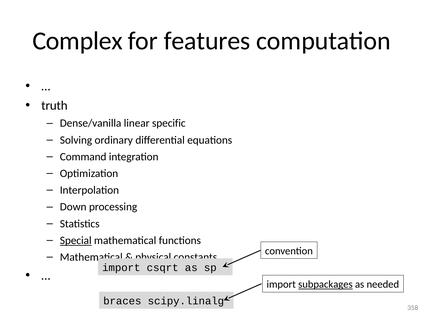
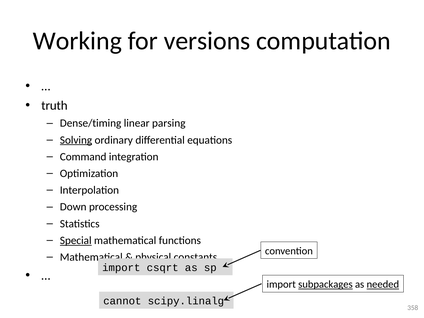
Complex: Complex -> Working (77, 41)
features: features -> versions (207, 41)
Dense/vanilla: Dense/vanilla -> Dense/timing (91, 123)
specific: specific -> parsing (169, 123)
Solving underline: none -> present (76, 140)
needed underline: none -> present (383, 284)
braces: braces -> cannot (122, 301)
